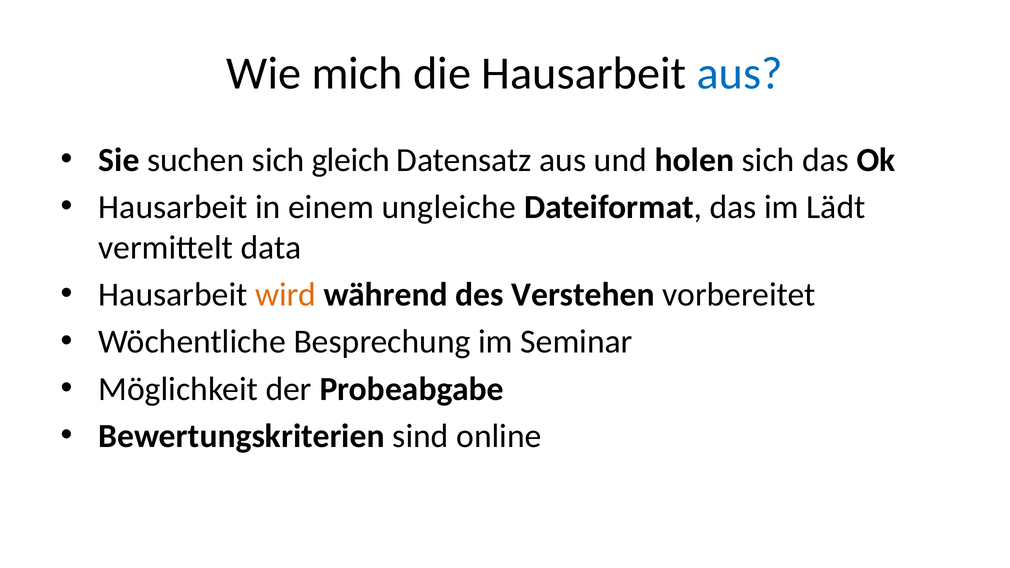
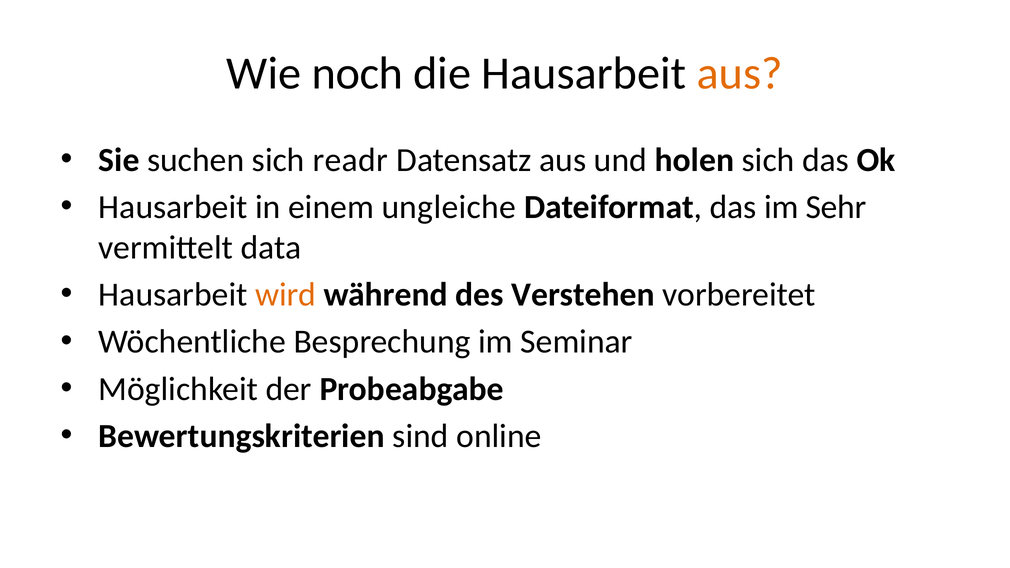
mich: mich -> noch (357, 73)
aus colour: blue -> orange (740, 73)
gleich: gleich -> readr (350, 160)
Lädt: Lädt -> Sehr (836, 207)
